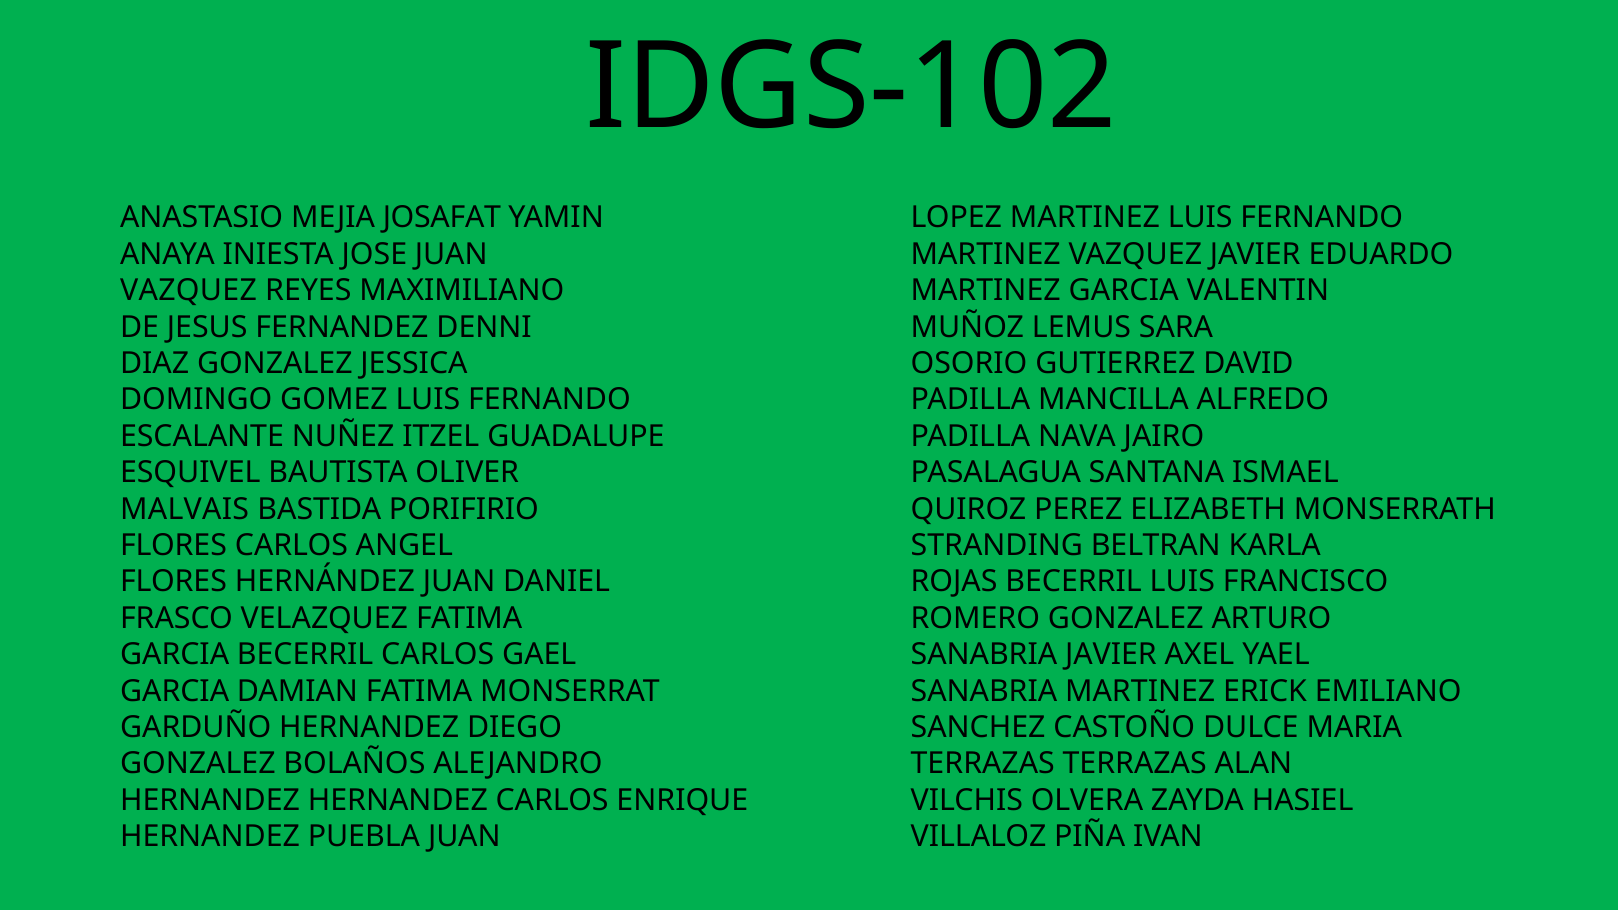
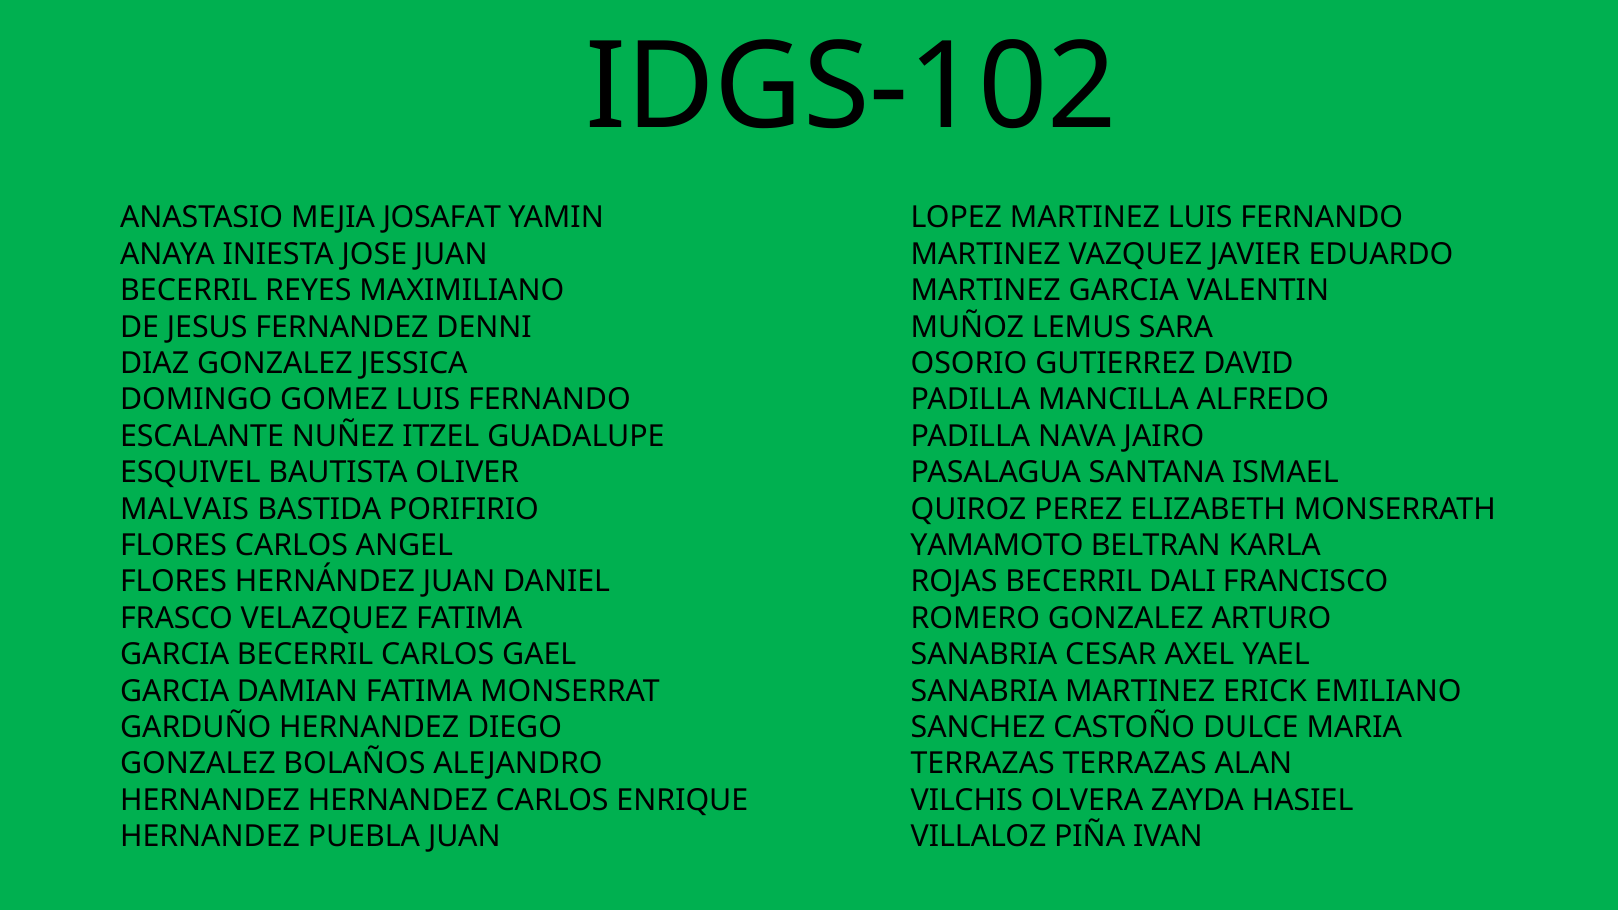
VAZQUEZ: VAZQUEZ -> BECERRIL (189, 291)
STRANDING: STRANDING -> YAMAMOTO (997, 546)
BECERRIL LUIS: LUIS -> DALI (1183, 582)
SANABRIA JAVIER: JAVIER -> CESAR (1111, 655)
